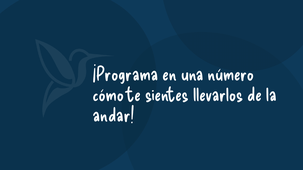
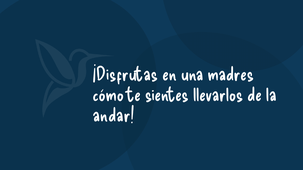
¡Programa: ¡Programa -> ¡Disfrutas (125, 75)
número: número -> madres (231, 75)
